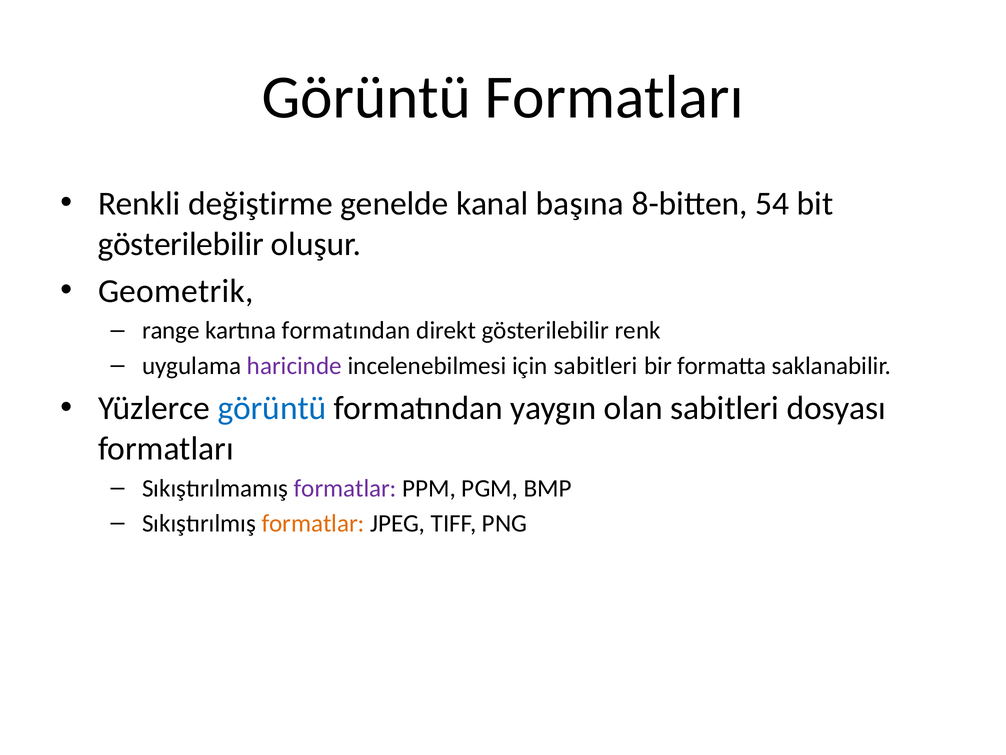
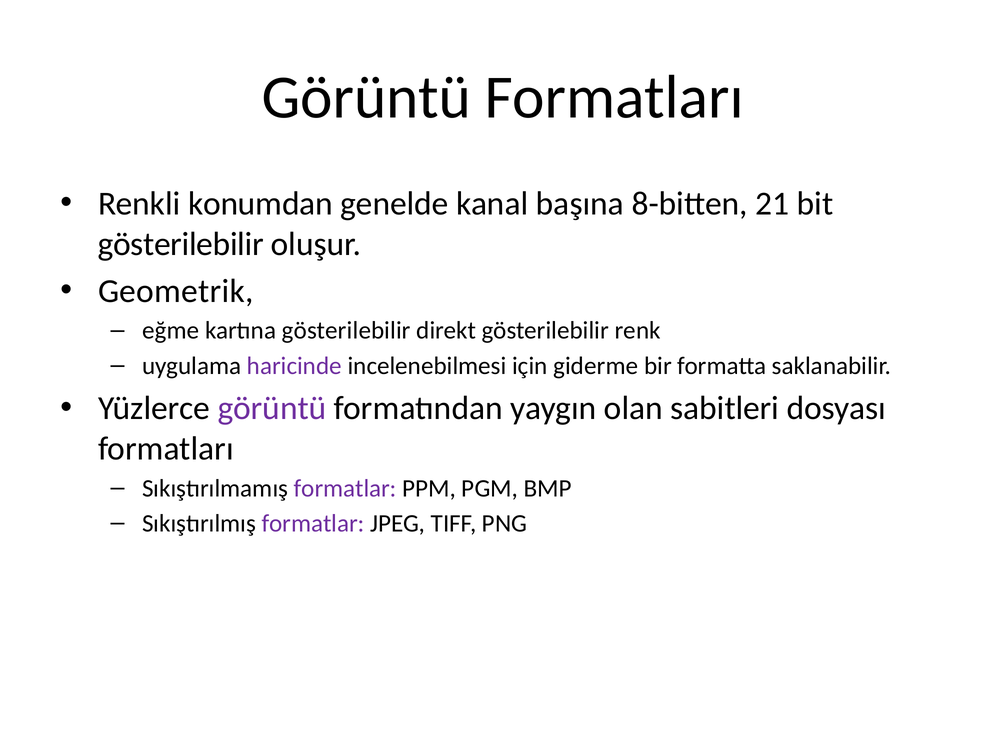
değiştirme: değiştirme -> konumdan (260, 204)
54: 54 -> 21 (772, 204)
range: range -> eğme (171, 330)
kartına formatından: formatından -> gösterilebilir (346, 330)
için sabitleri: sabitleri -> giderme (596, 366)
görüntü colour: blue -> purple (272, 408)
formatlar colour: orange -> purple (313, 523)
